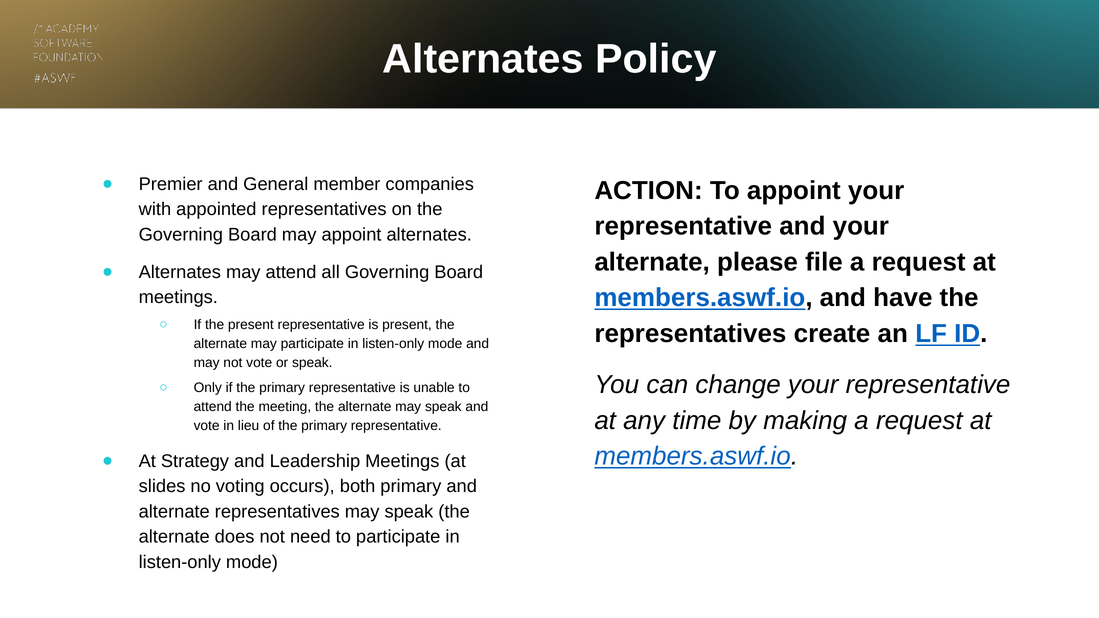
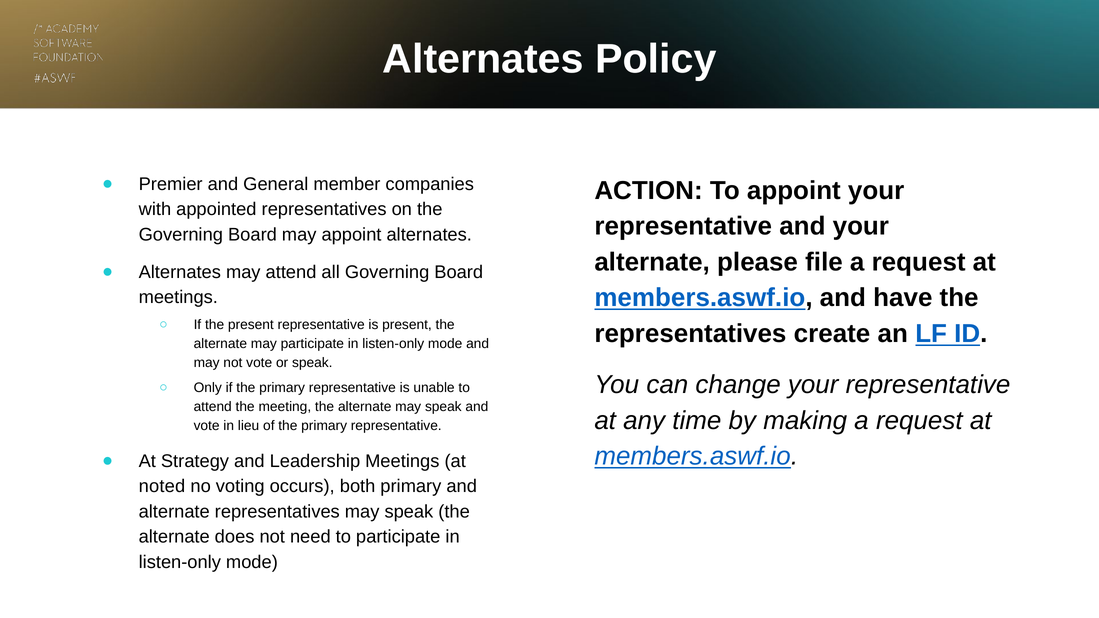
slides: slides -> noted (162, 486)
